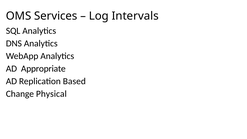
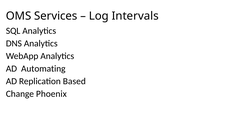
Appropriate: Appropriate -> Automating (43, 69)
Physical: Physical -> Phoenix (51, 94)
